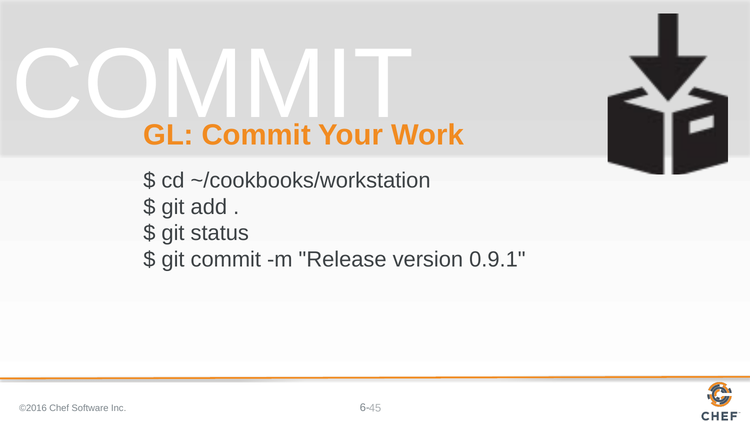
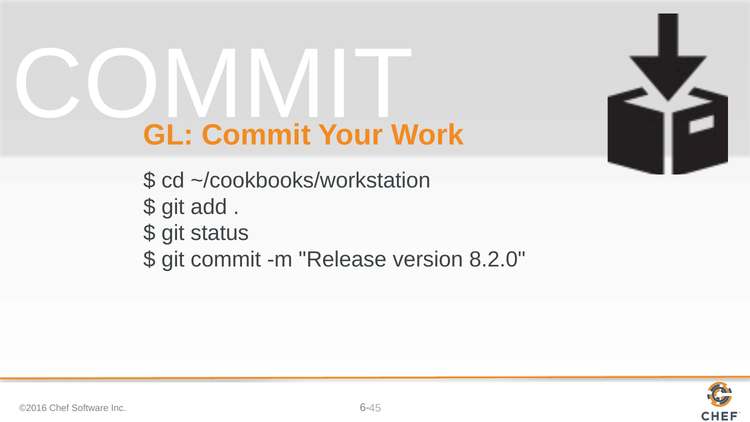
0.9.1: 0.9.1 -> 8.2.0 (497, 259)
